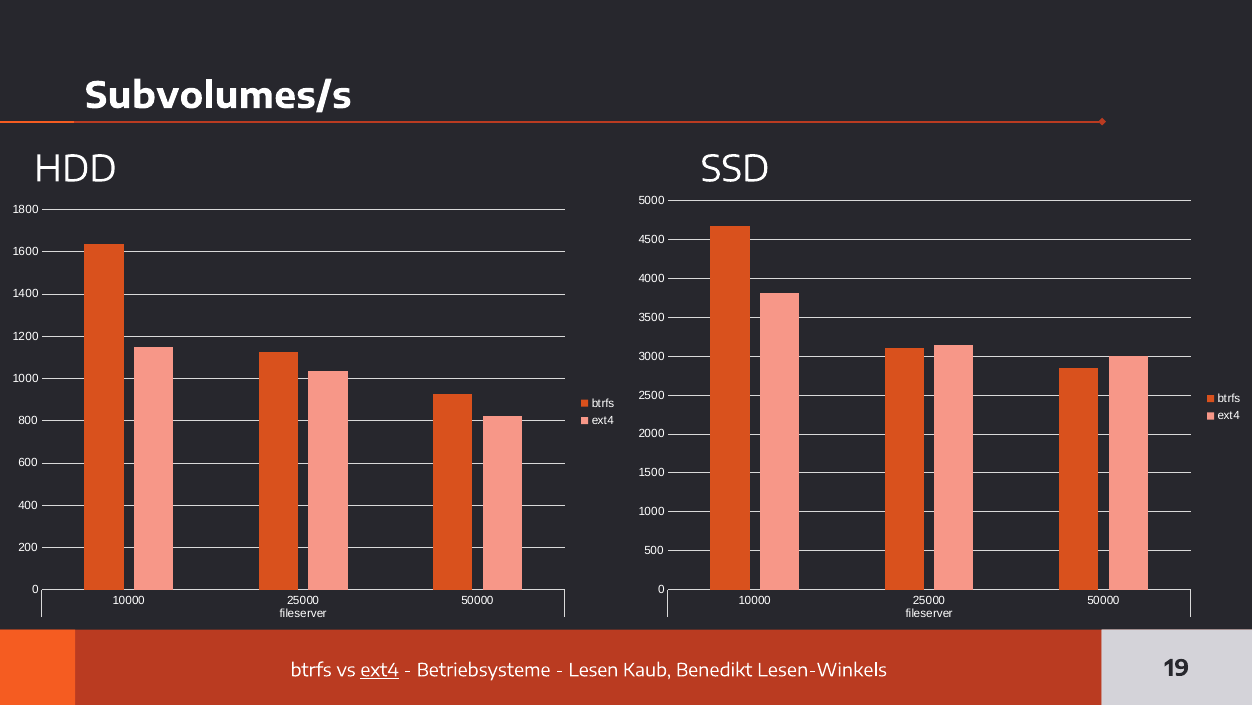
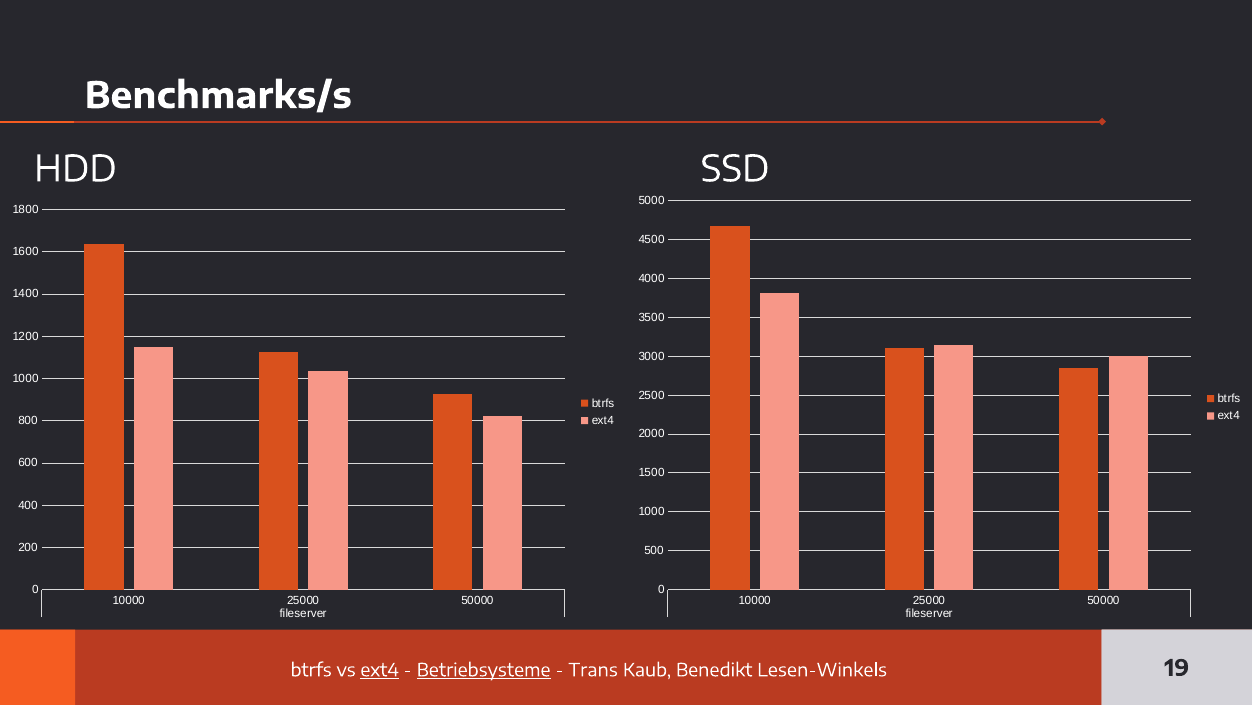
Subvolumes/s: Subvolumes/s -> Benchmarks/s (218, 96)
Betriebsysteme underline: none -> present (484, 670)
Lesen: Lesen -> Trans (593, 670)
